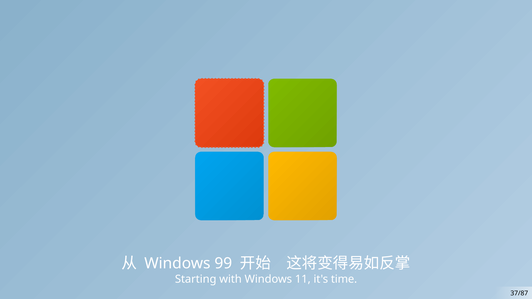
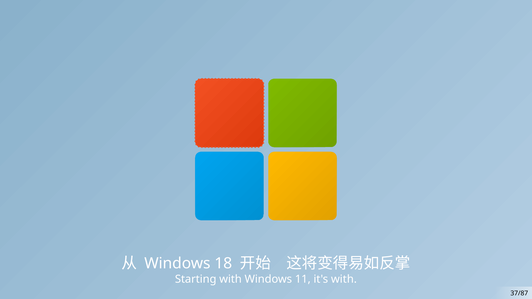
99: 99 -> 18 (223, 264)
it's time: time -> with (344, 279)
